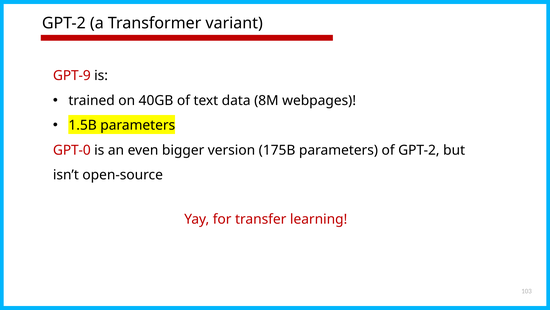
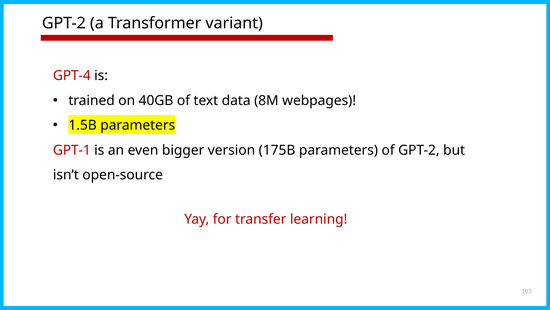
GPT-9: GPT-9 -> GPT-4 (72, 76)
GPT-0: GPT-0 -> GPT-1 (72, 150)
